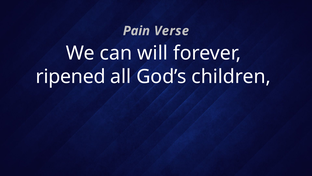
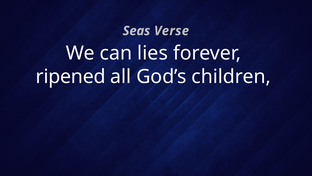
Pain: Pain -> Seas (136, 31)
will: will -> lies (153, 53)
